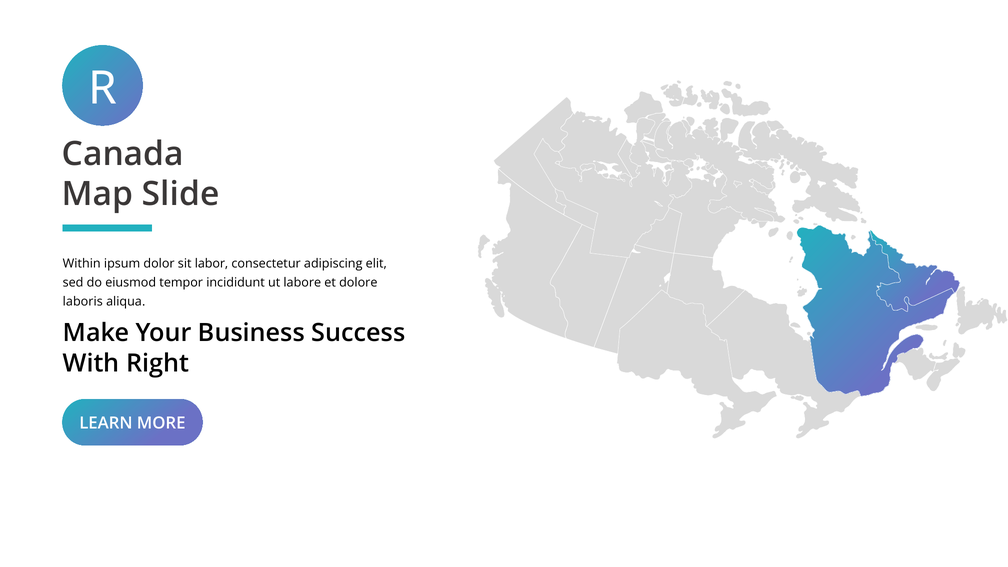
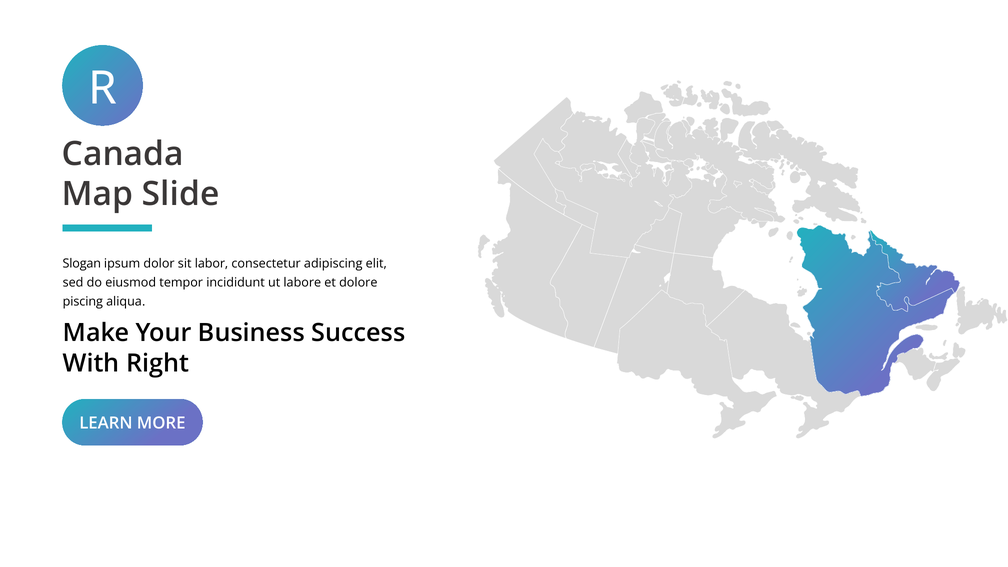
Within: Within -> Slogan (82, 264)
laboris: laboris -> piscing (83, 301)
